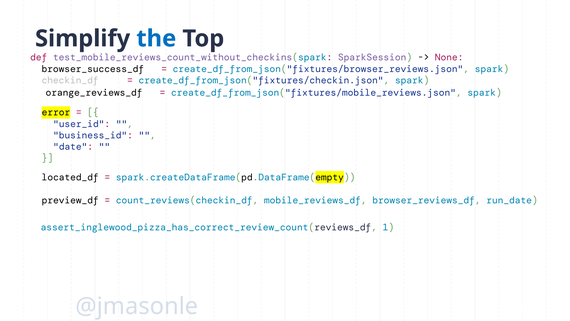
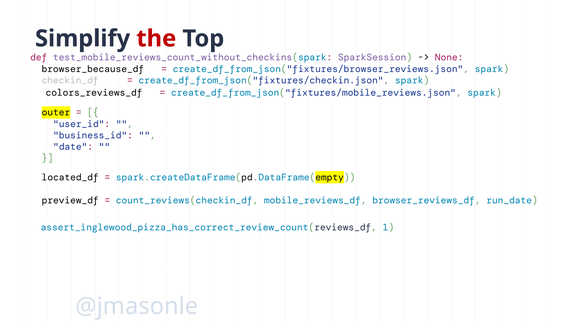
the colour: blue -> red (156, 39)
browser_success_df: browser_success_df -> browser_because_df (93, 69)
orange_reviews_df: orange_reviews_df -> colors_reviews_df (94, 92)
error: error -> outer (56, 112)
